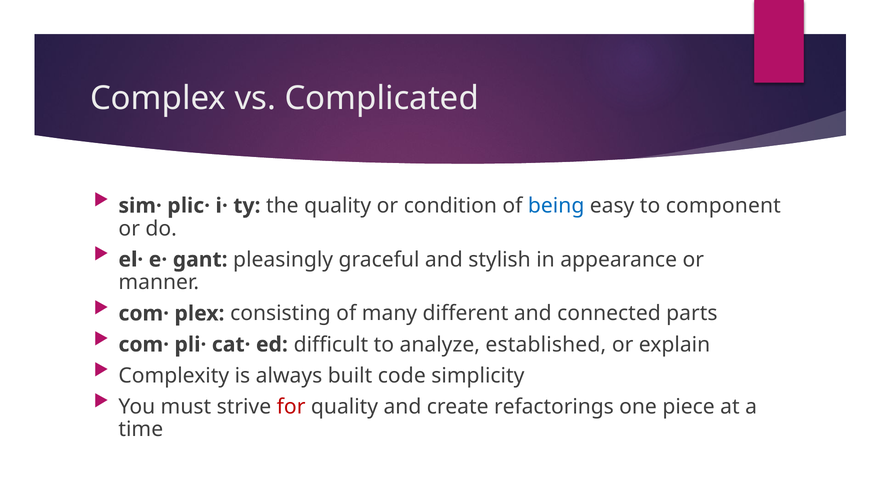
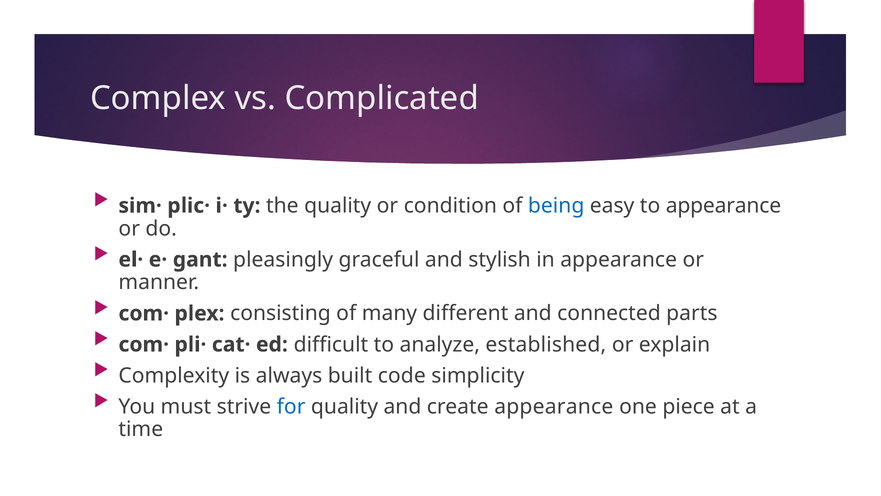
to component: component -> appearance (723, 206)
for colour: red -> blue (291, 406)
create refactorings: refactorings -> appearance (554, 406)
